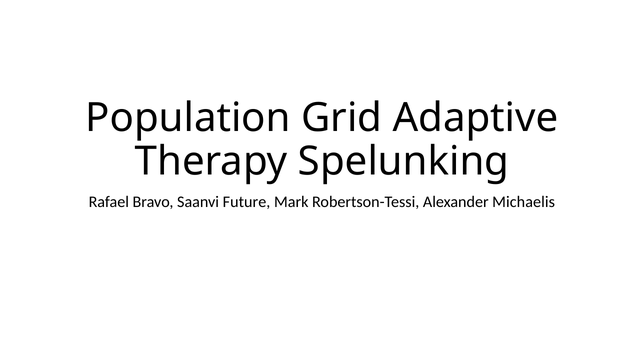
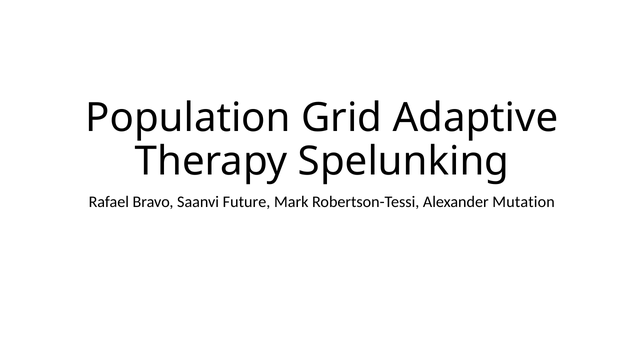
Michaelis: Michaelis -> Mutation (524, 201)
